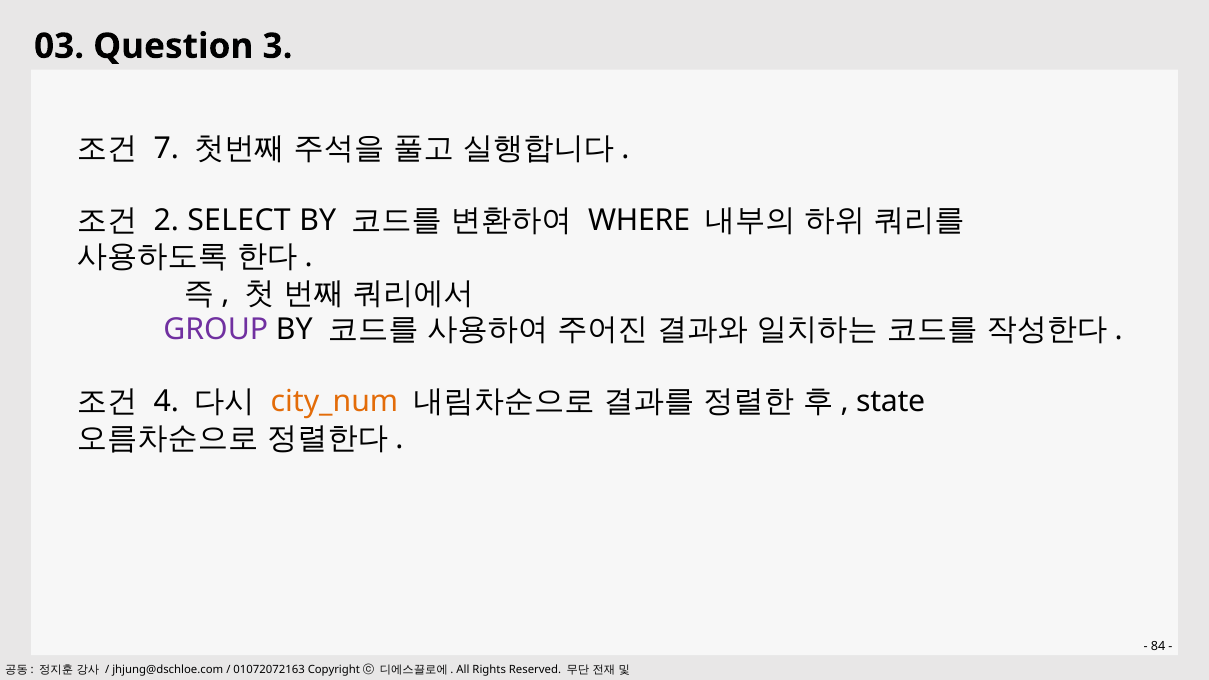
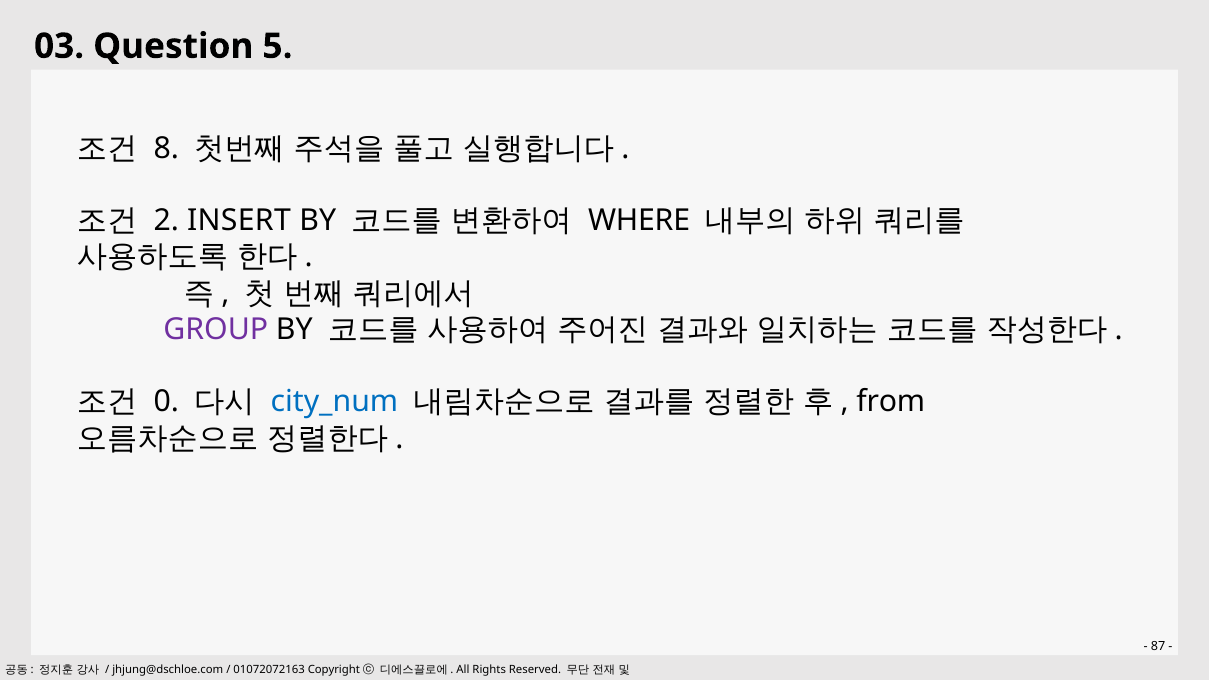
3: 3 -> 5 (277, 46)
7: 7 -> 8 (166, 148)
SELECT: SELECT -> INSERT (239, 221)
4: 4 -> 0 (166, 402)
city_num colour: orange -> blue (334, 402)
state: state -> from (891, 402)
84: 84 -> 87 (1158, 647)
